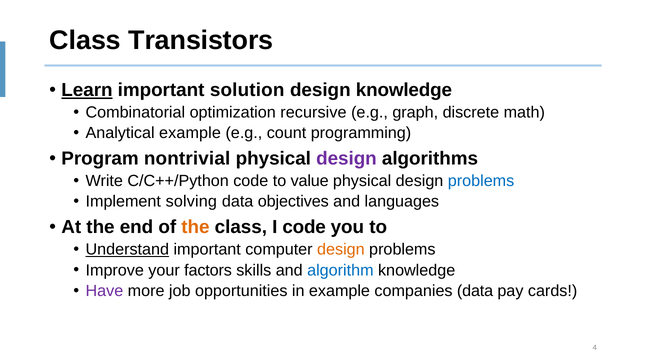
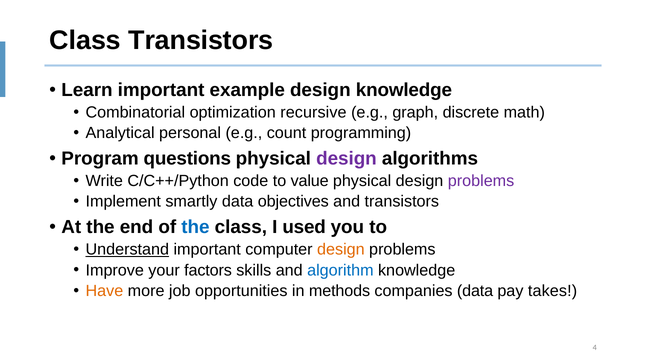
Learn underline: present -> none (87, 90)
solution: solution -> example (247, 90)
Analytical example: example -> personal (190, 133)
nontrivial: nontrivial -> questions (187, 159)
problems colour: blue -> purple (481, 181)
solving: solving -> smartly (191, 202)
and languages: languages -> transistors (402, 202)
the colour: orange -> blue (195, 227)
I code: code -> used (304, 227)
Have colour: purple -> orange (104, 291)
in example: example -> methods (340, 291)
cards: cards -> takes (553, 291)
